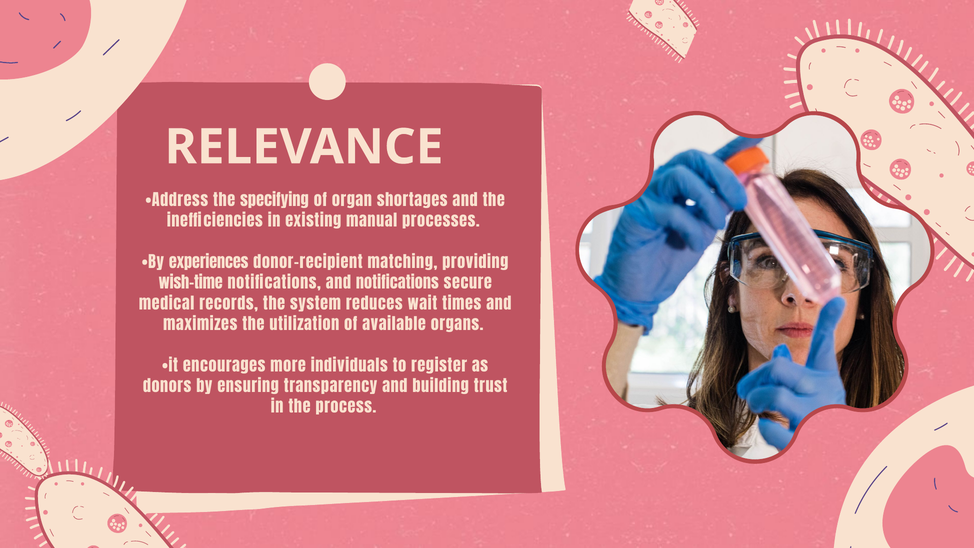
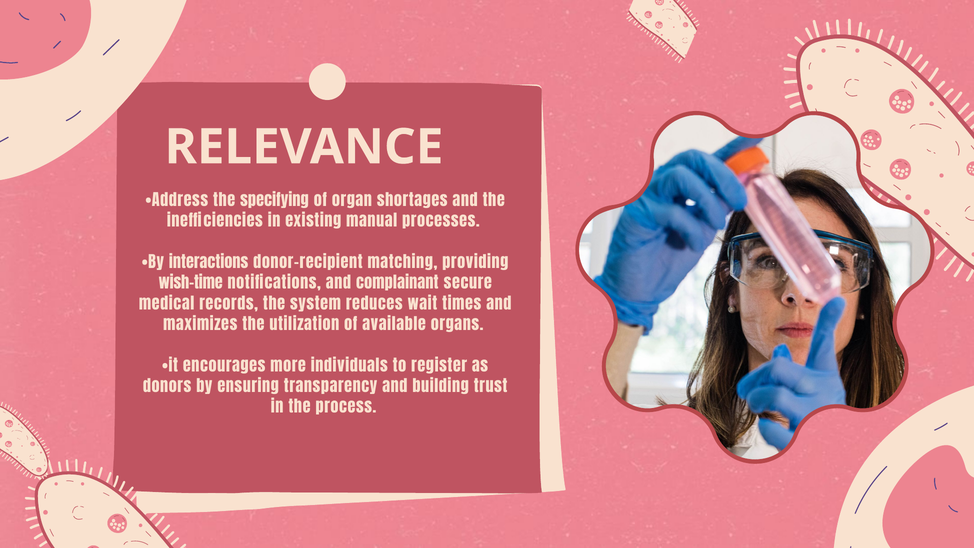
experiences: experiences -> interactions (209, 263)
and notifications: notifications -> complainant (397, 284)
